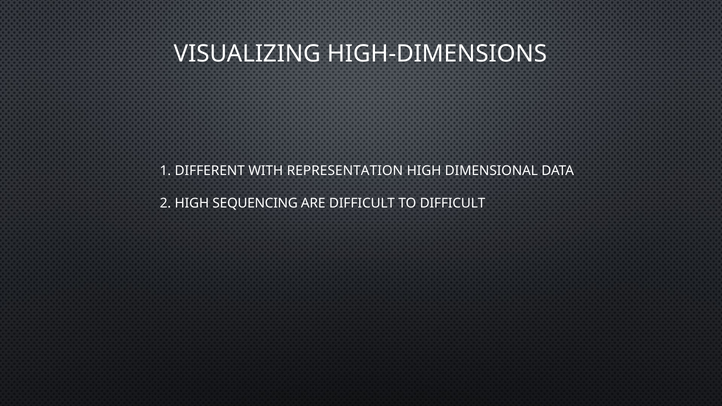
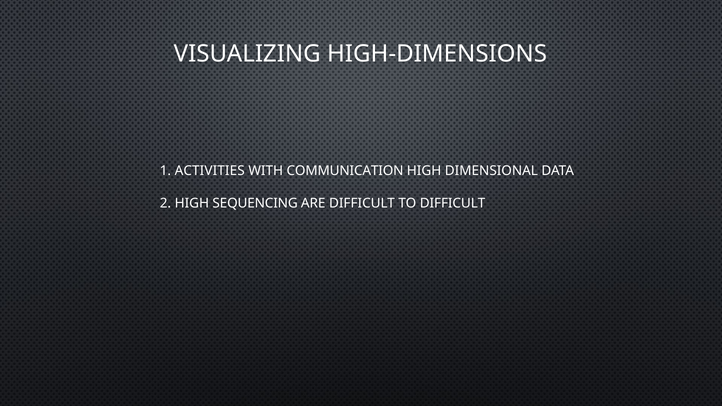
DIFFERENT: DIFFERENT -> ACTIVITIES (210, 171)
REPRESENTATION: REPRESENTATION -> COMMUNICATION (345, 171)
